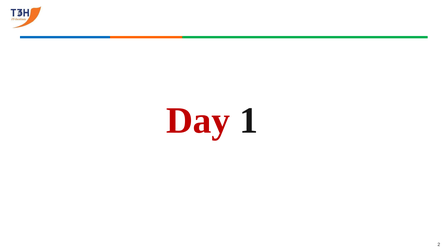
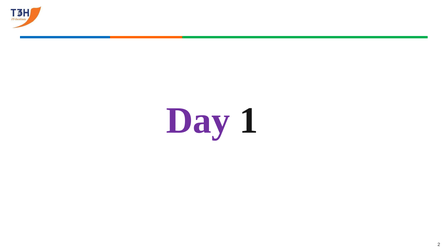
Day colour: red -> purple (198, 121)
